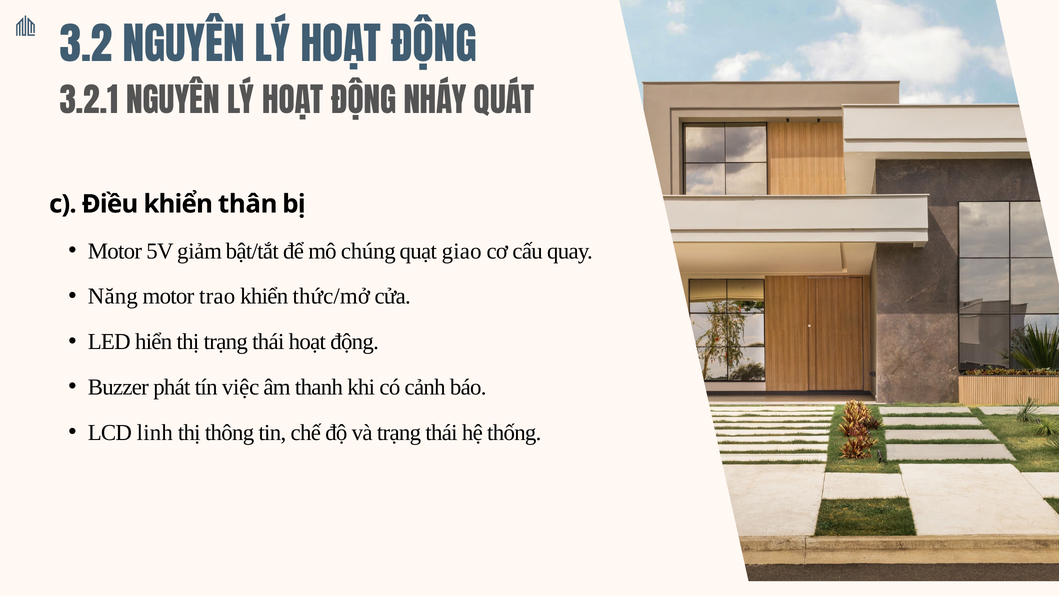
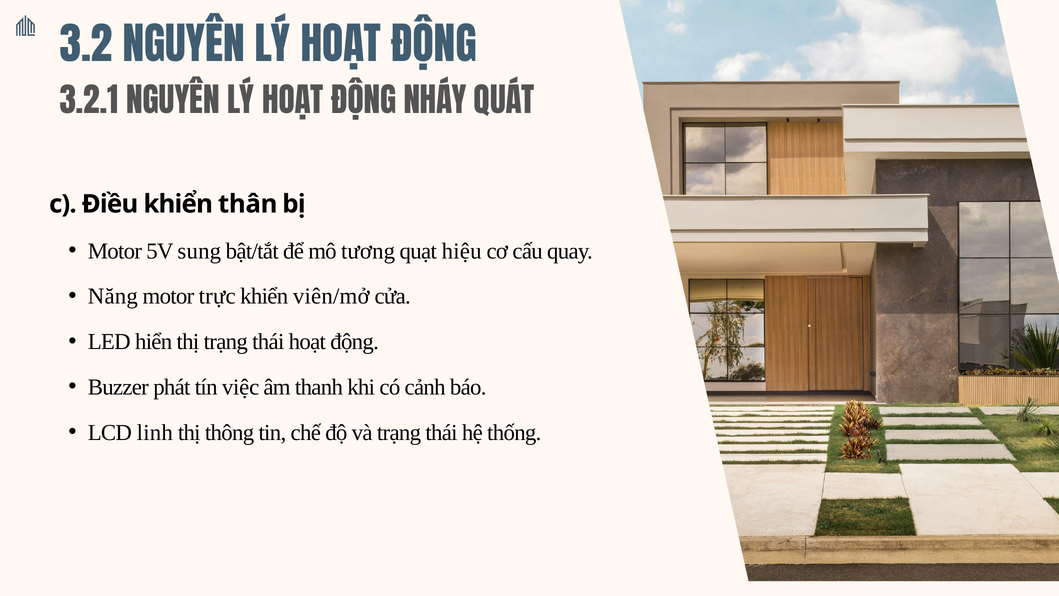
giảm: giảm -> sung (199, 251)
chúng: chúng -> tương (368, 251)
giao: giao -> hiệu (462, 251)
trao: trao -> trực (217, 296)
thức/mở: thức/mở -> viên/mở (331, 296)
